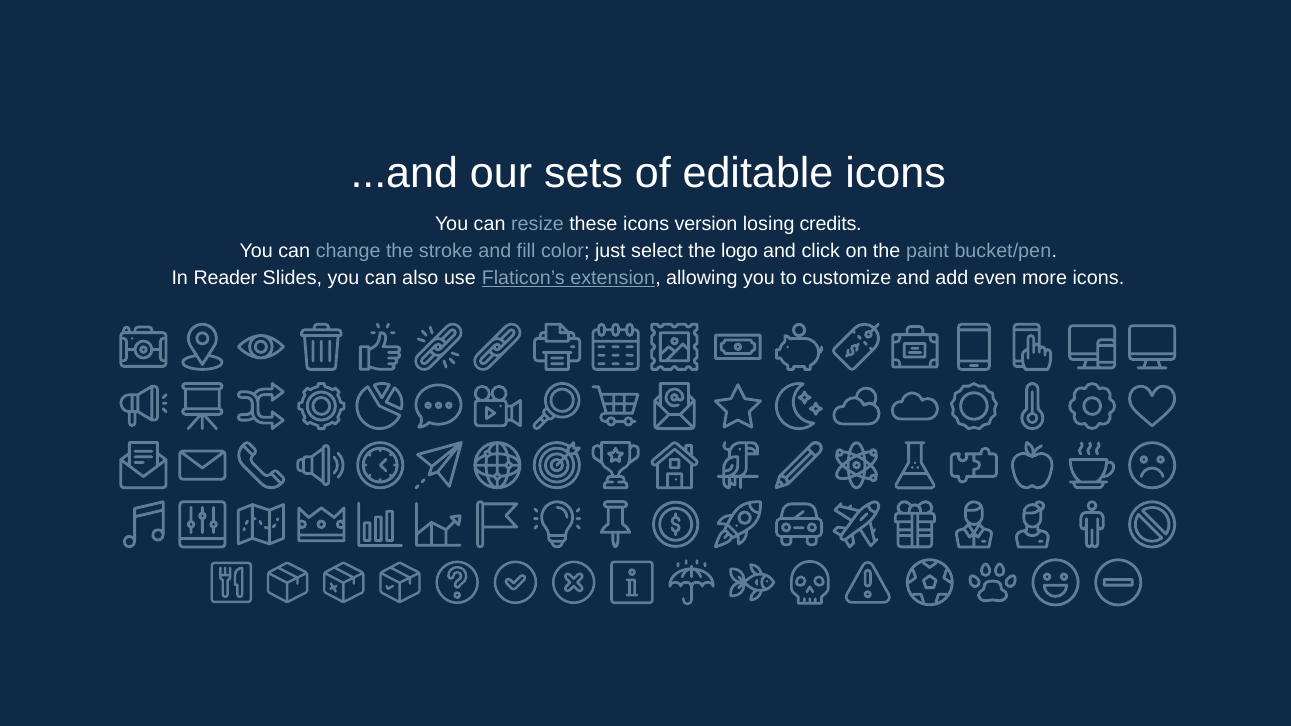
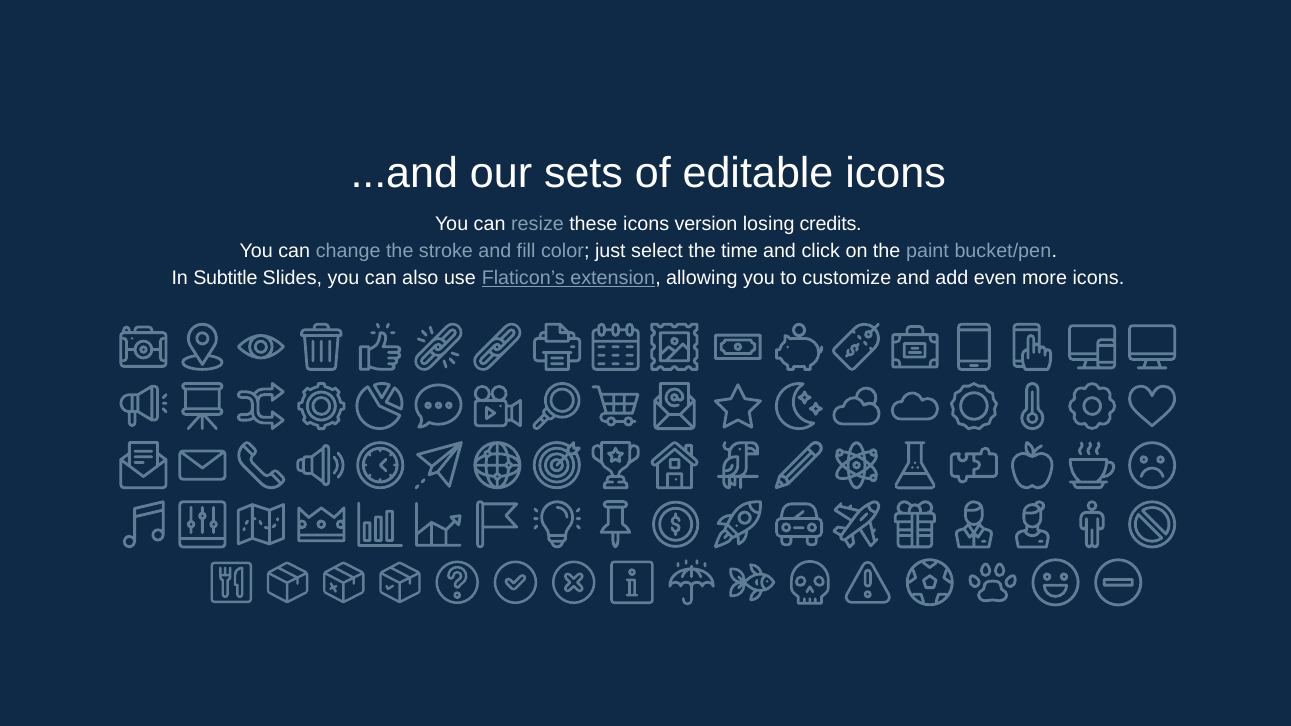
logo: logo -> time (740, 251)
Reader: Reader -> Subtitle (225, 278)
